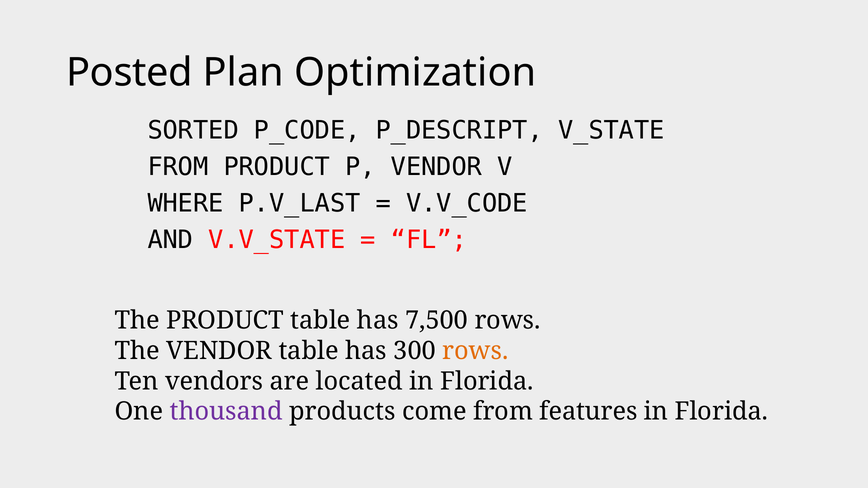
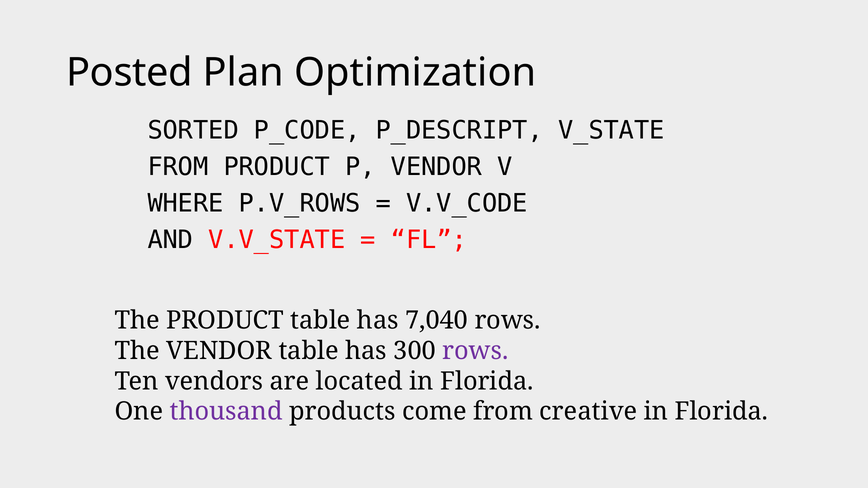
P.V_LAST: P.V_LAST -> P.V_ROWS (300, 203)
7,500: 7,500 -> 7,040 (437, 321)
rows colour: orange -> purple (475, 351)
features: features -> creative (588, 412)
